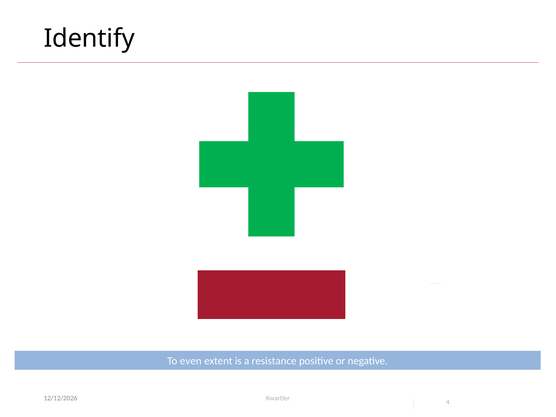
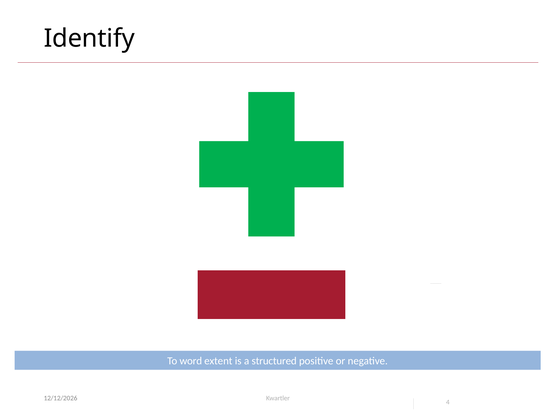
even: even -> word (191, 361)
resistance: resistance -> structured (274, 361)
